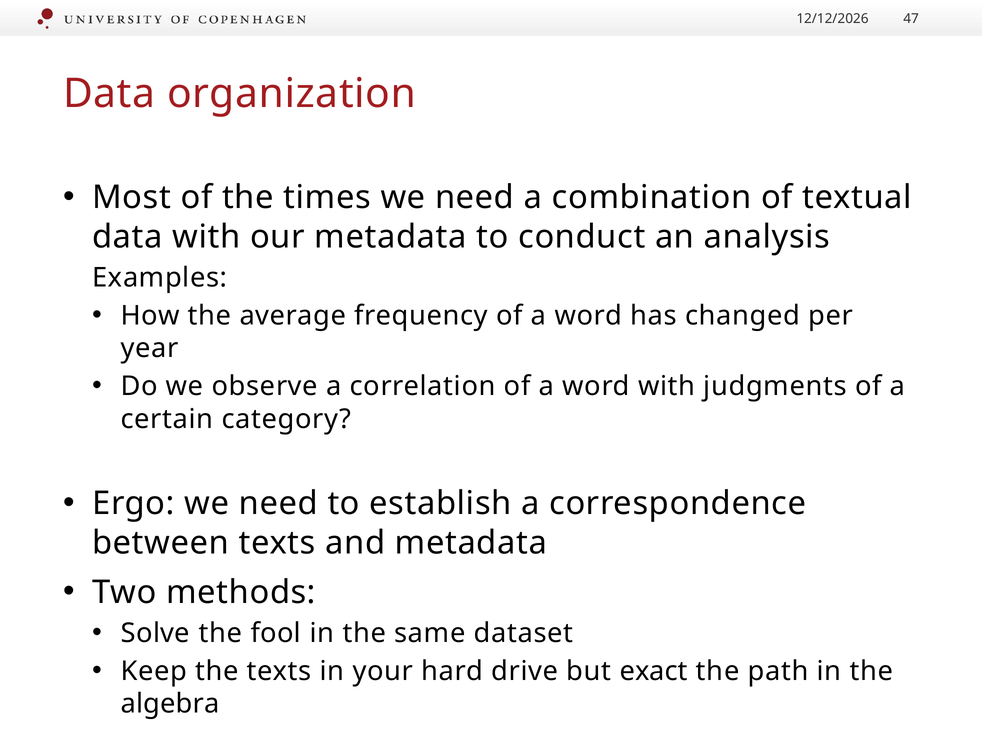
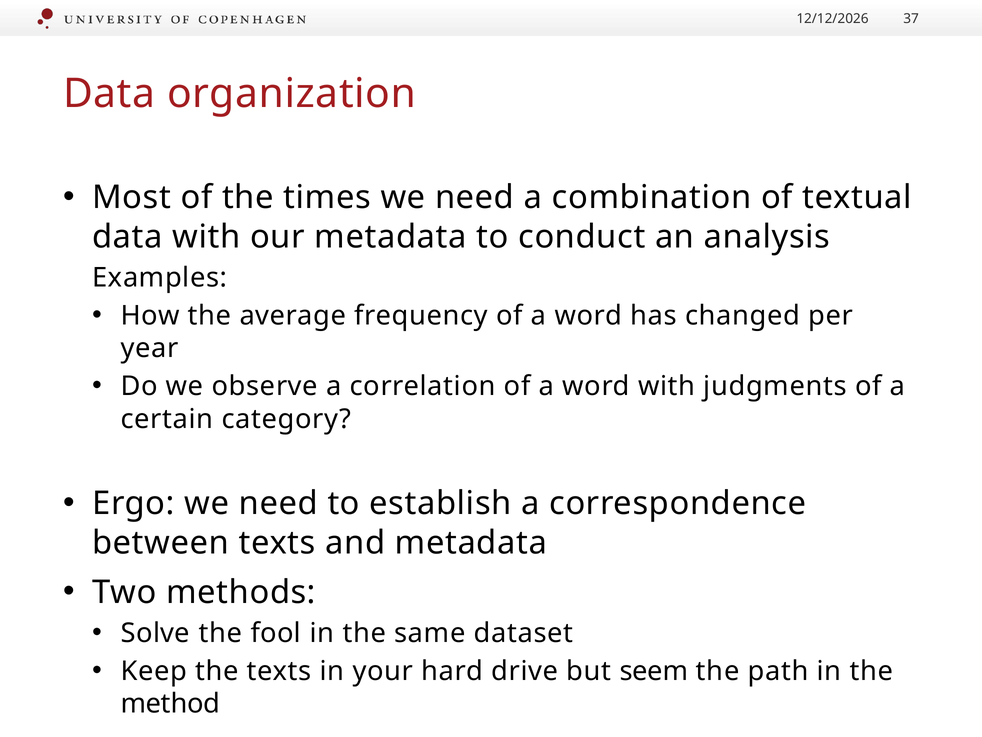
47: 47 -> 37 (911, 19)
exact: exact -> seem (654, 671)
algebra: algebra -> method (170, 703)
